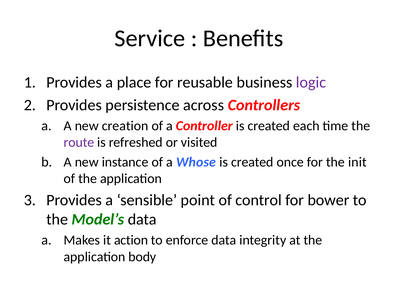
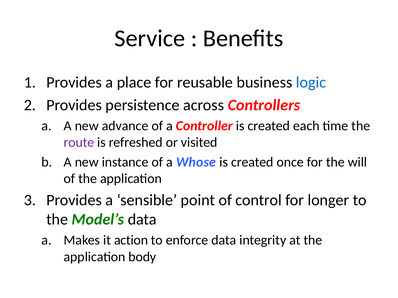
logic colour: purple -> blue (311, 82)
creation: creation -> advance (125, 126)
init: init -> will (357, 162)
bower: bower -> longer (328, 200)
